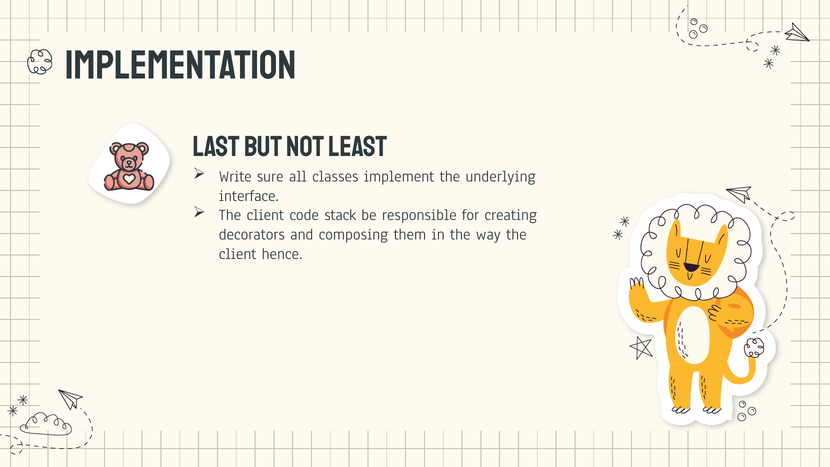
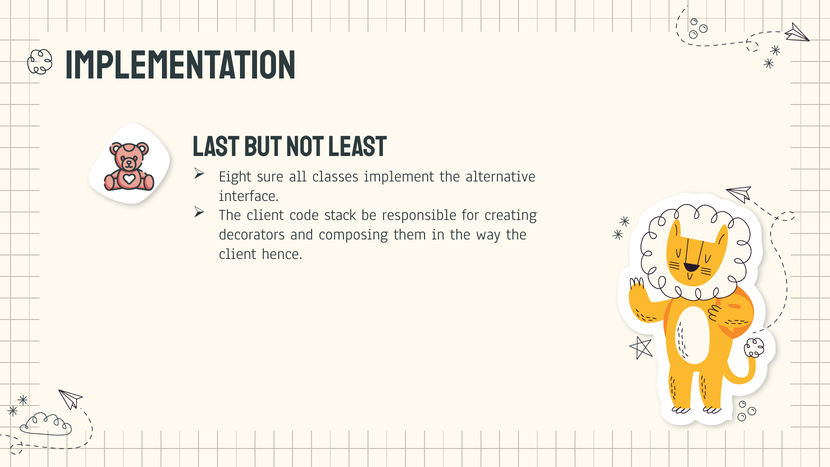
Write: Write -> Eight (235, 176)
underlying: underlying -> alternative (501, 176)
